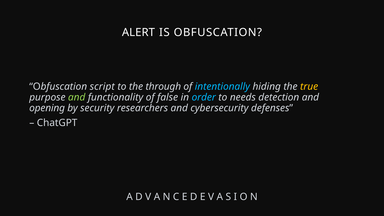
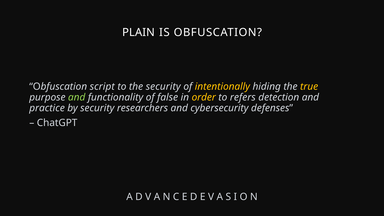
ALERT: ALERT -> PLAIN (138, 32)
the through: through -> security (163, 86)
intentionally colour: light blue -> yellow (222, 86)
order colour: light blue -> yellow (204, 97)
needs: needs -> refers (243, 97)
opening: opening -> practice (47, 108)
